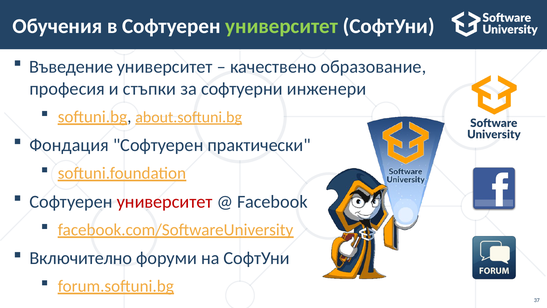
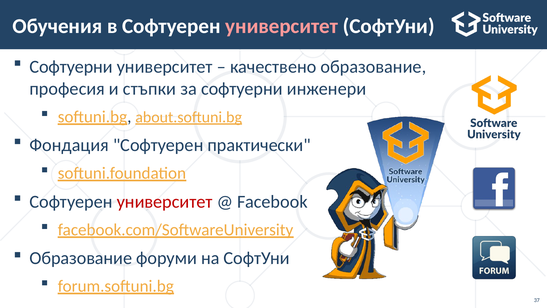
университет colour: light green -> pink (282, 26)
Въведение: Въведение -> Софтуерни (71, 67)
Включително: Включително -> Образование (81, 258)
